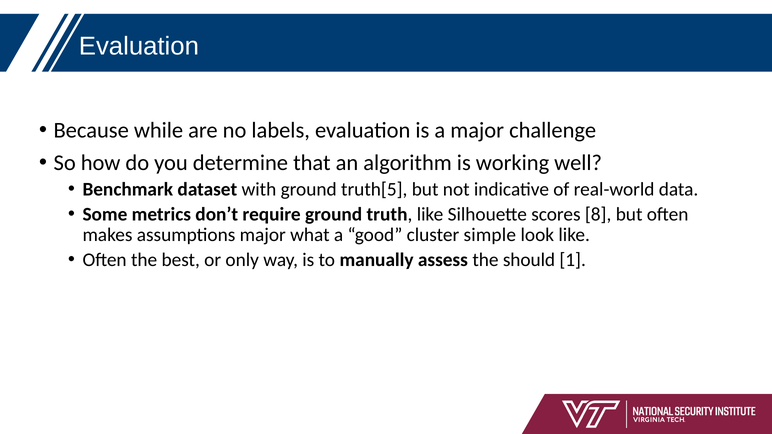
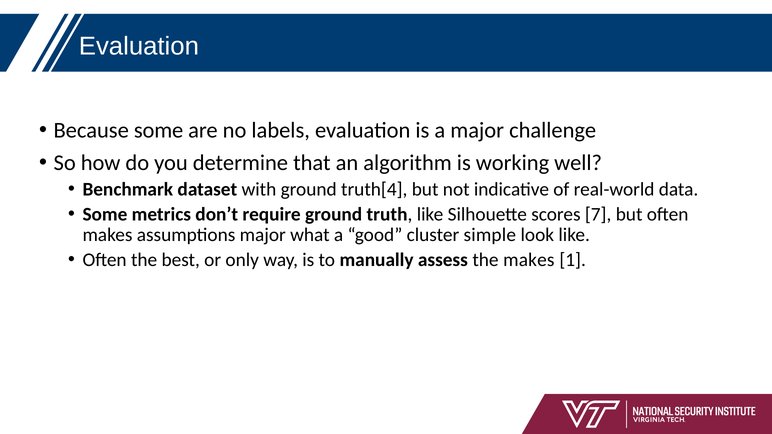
Because while: while -> some (159, 130)
truth[5: truth[5 -> truth[4 (374, 189)
8: 8 -> 7 (598, 214)
the should: should -> makes (529, 260)
